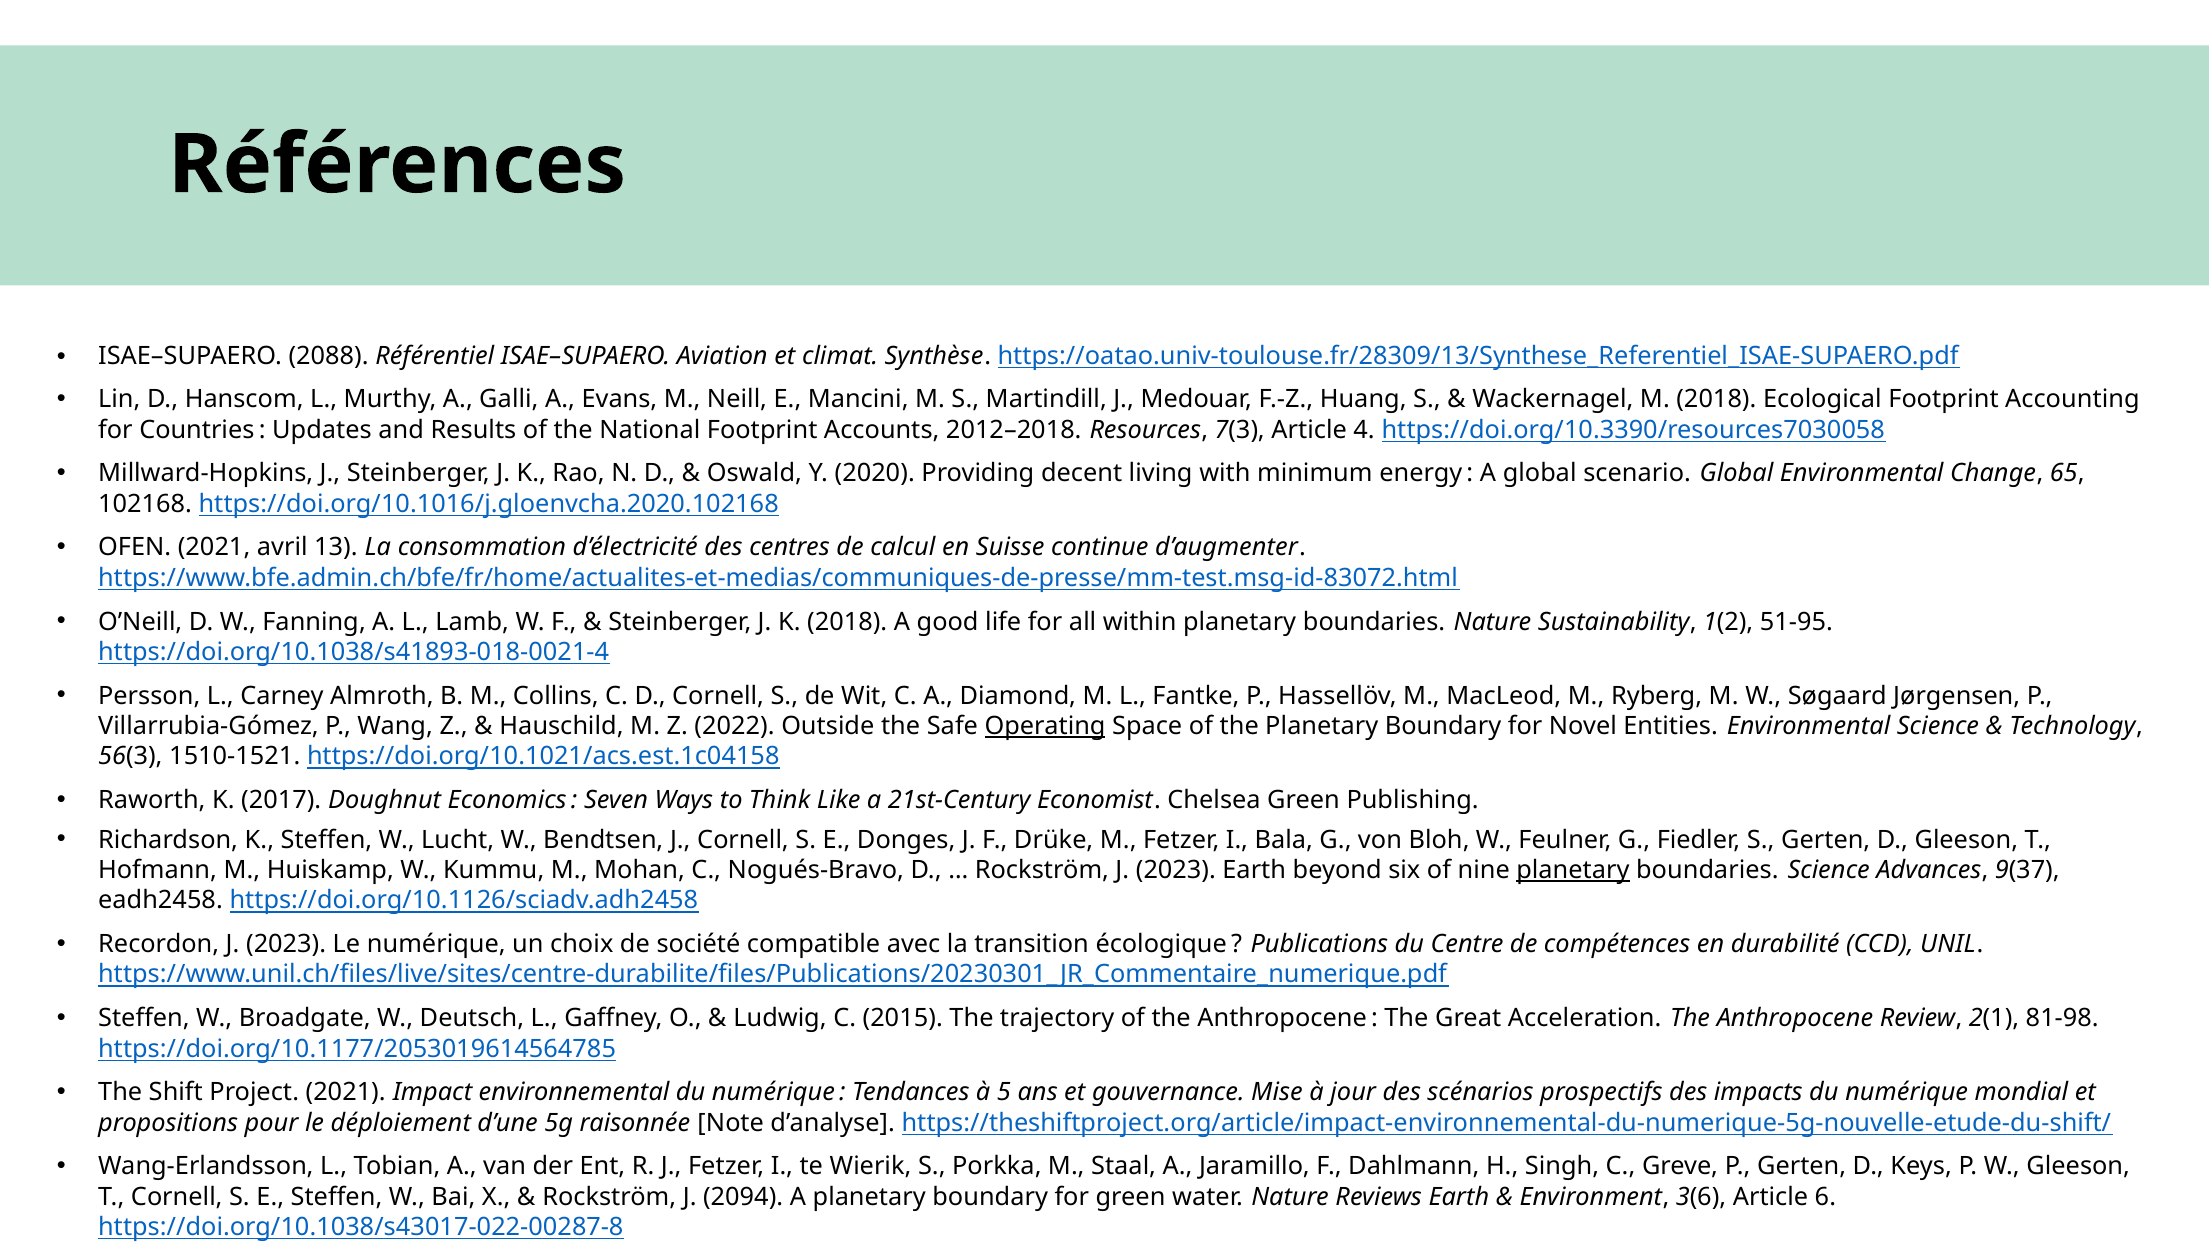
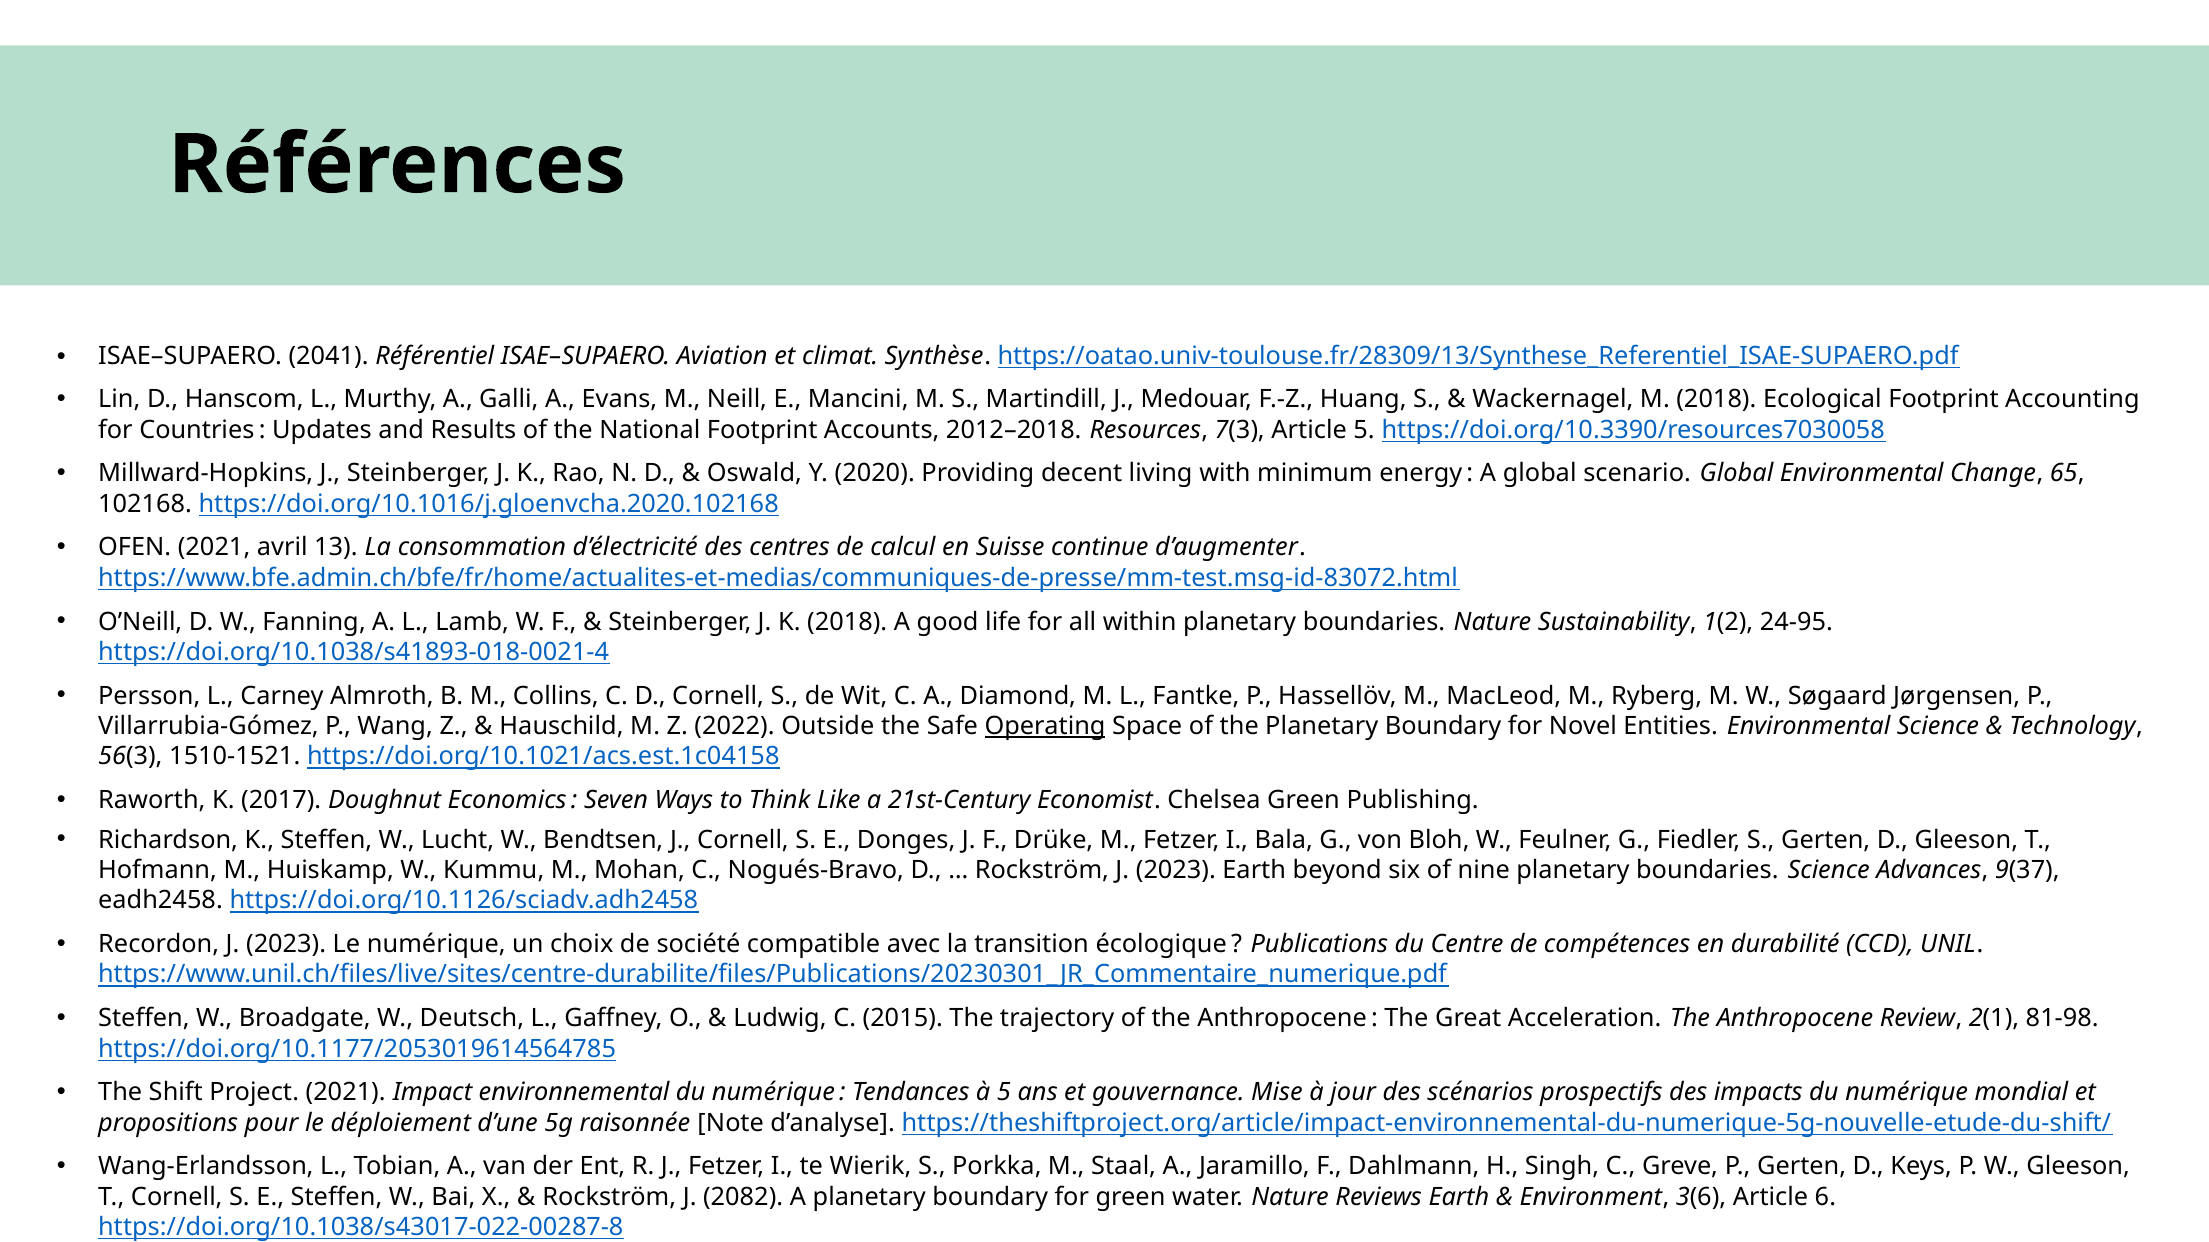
2088: 2088 -> 2041 (329, 356)
Article 4: 4 -> 5 (1364, 430)
51‑95: 51‑95 -> 24‑95 (1796, 622)
planetary underline: present -> none (1573, 871)
2094: 2094 -> 2082 (743, 1197)
